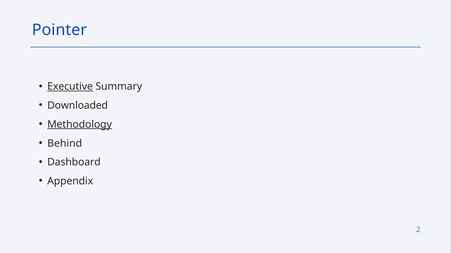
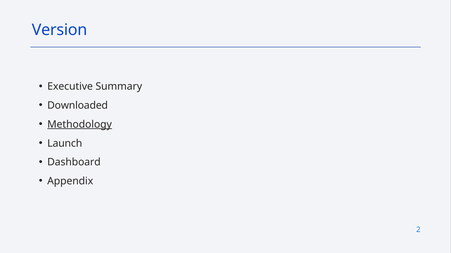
Pointer: Pointer -> Version (60, 30)
Executive underline: present -> none (70, 87)
Behind: Behind -> Launch (65, 144)
